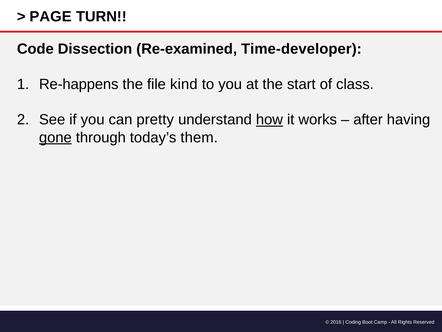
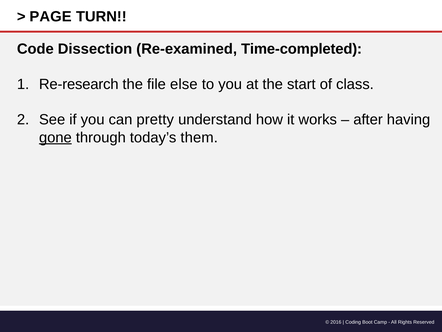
Time-developer: Time-developer -> Time-completed (302, 49)
Re-happens: Re-happens -> Re-research (79, 84)
kind: kind -> else (184, 84)
how underline: present -> none (269, 120)
